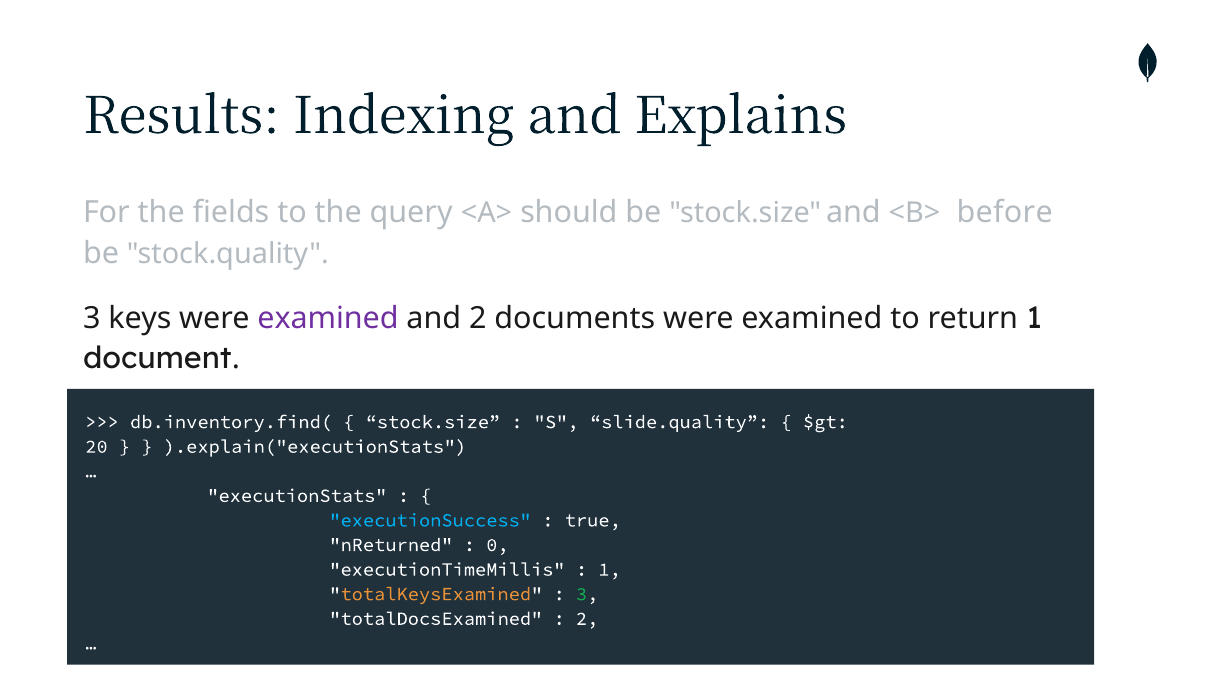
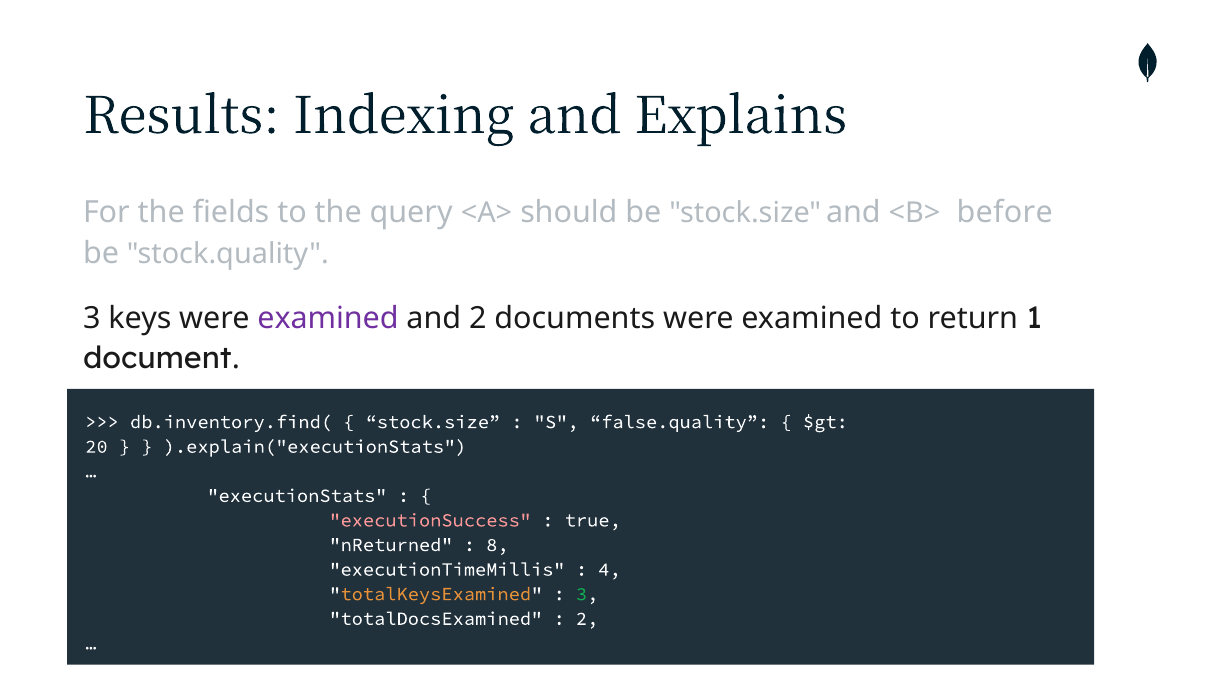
slide.quality: slide.quality -> false.quality (680, 422)
executionSuccess colour: light blue -> pink (430, 521)
0: 0 -> 8 (497, 545)
1: 1 -> 4 (610, 570)
